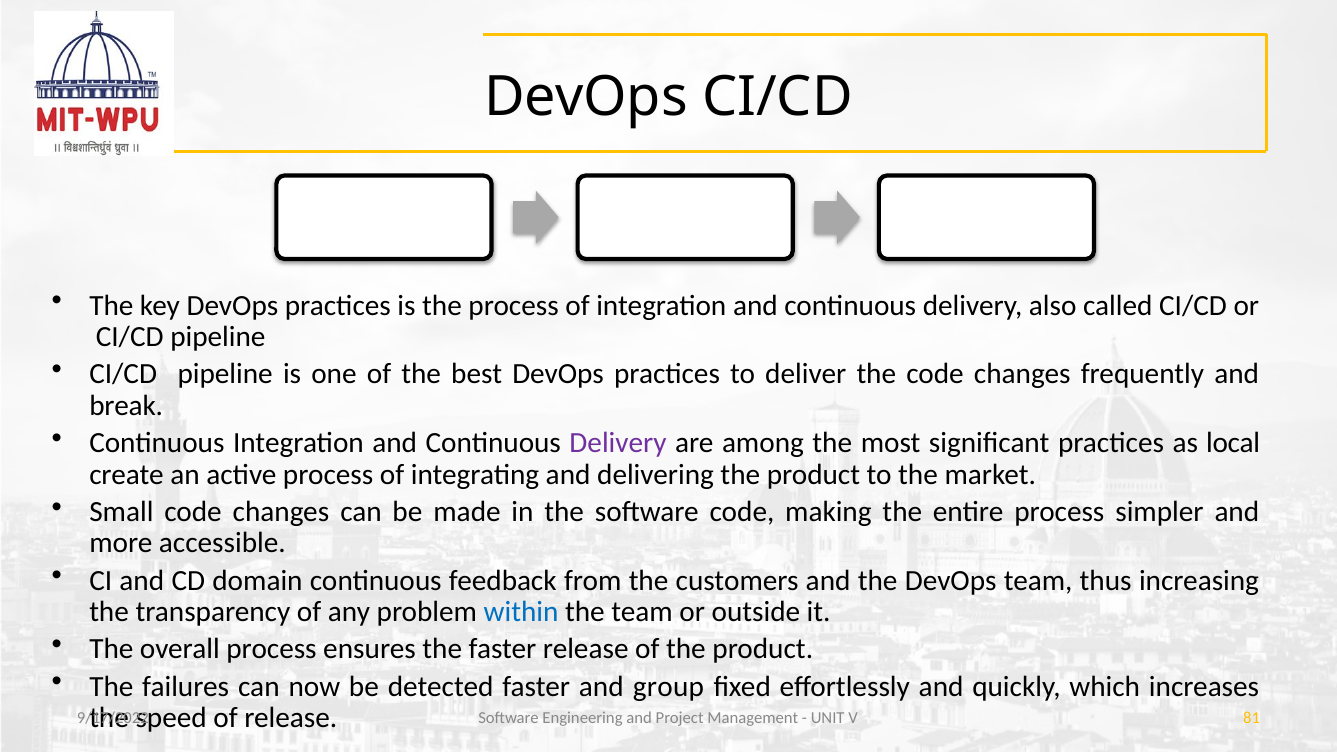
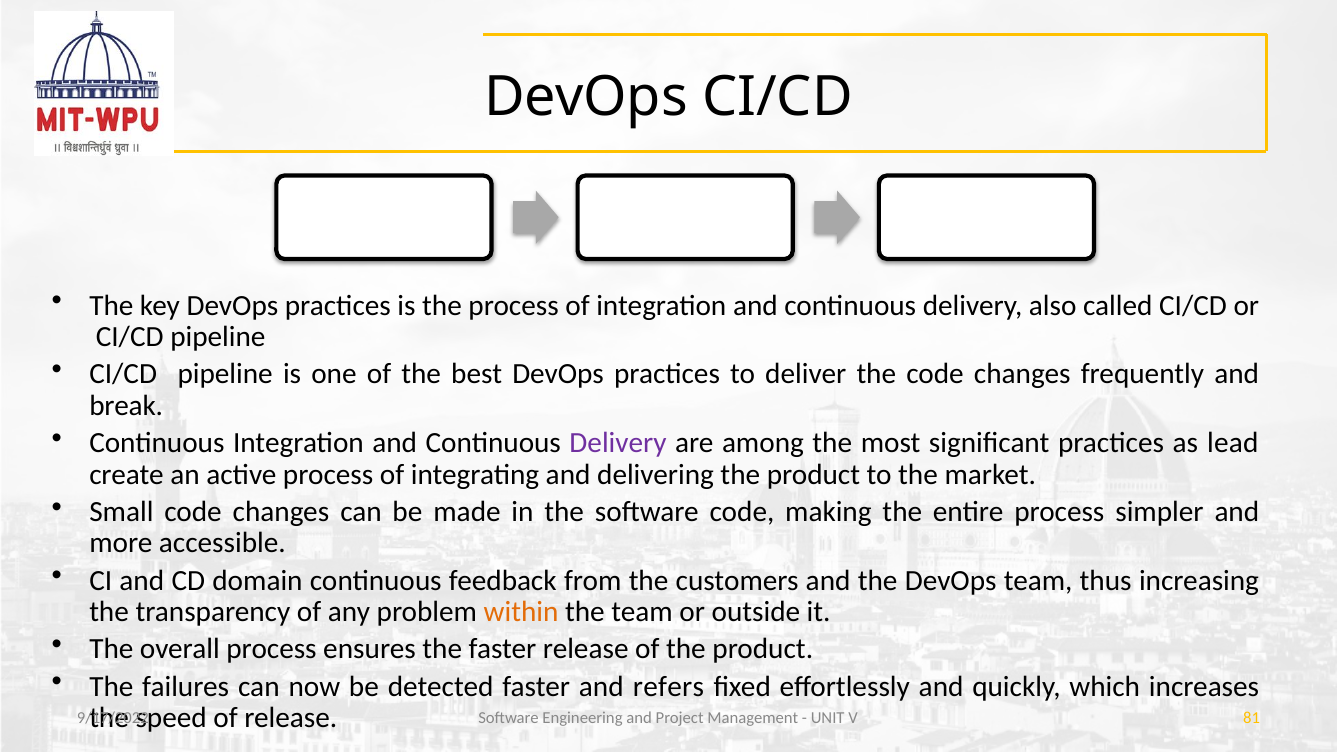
local: local -> lead (1233, 443)
within colour: blue -> orange (521, 612)
group: group -> refers (668, 687)
